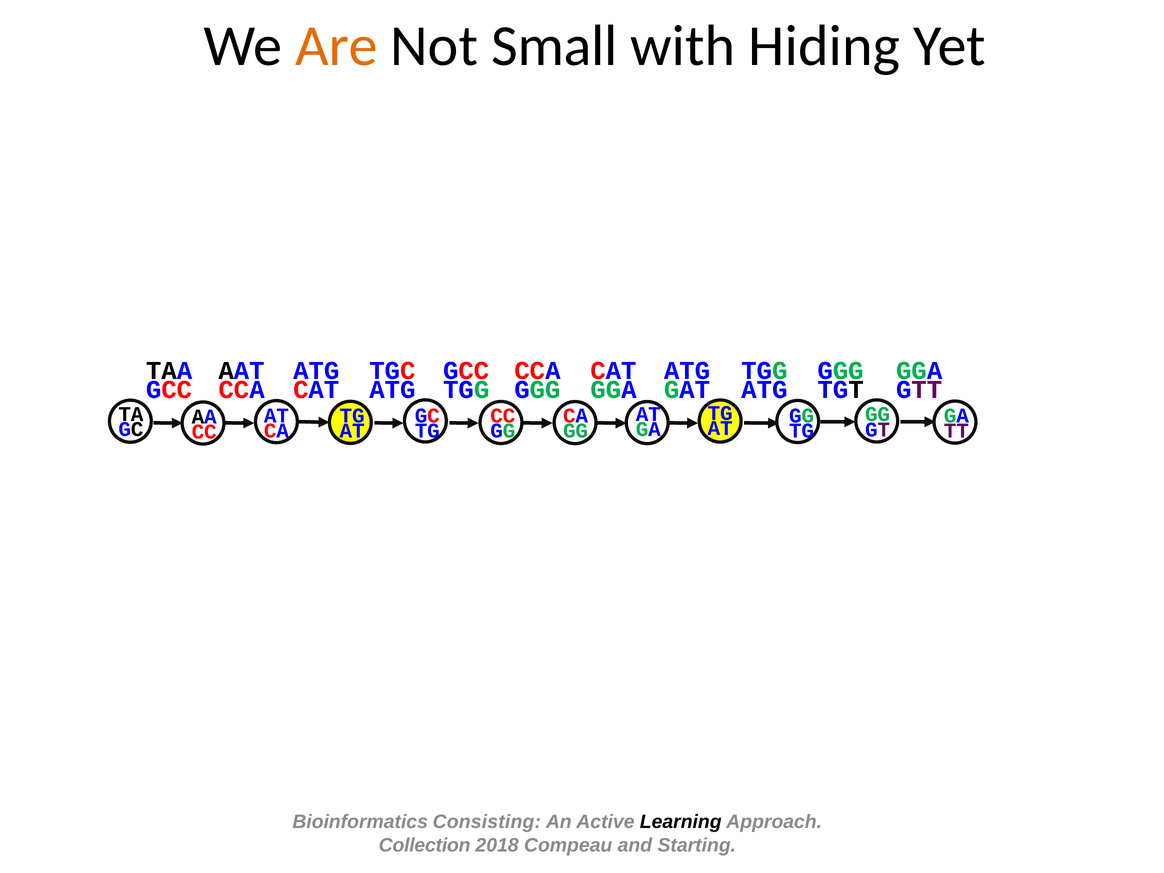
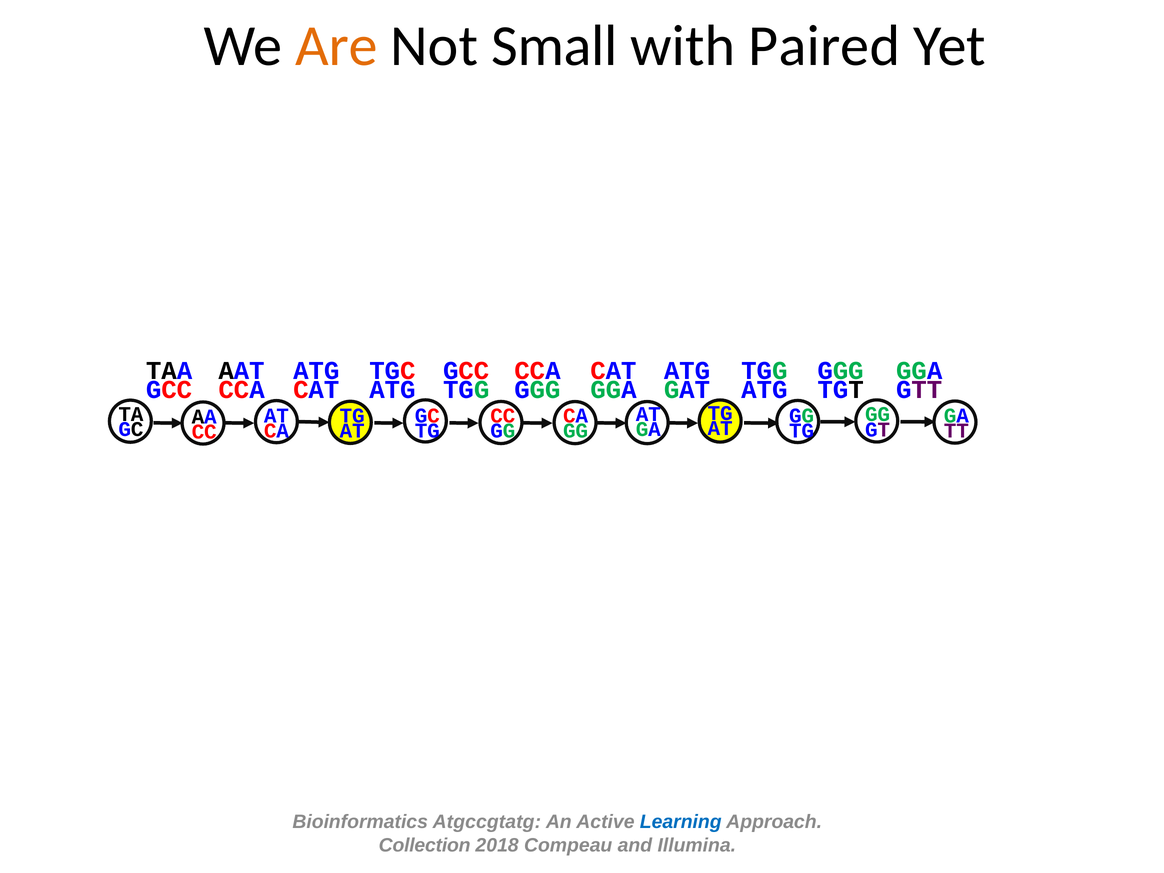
Hiding: Hiding -> Paired (824, 46)
Consisting: Consisting -> Atgccgtatg (487, 822)
Learning colour: black -> blue (681, 822)
Starting: Starting -> Illumina (697, 845)
